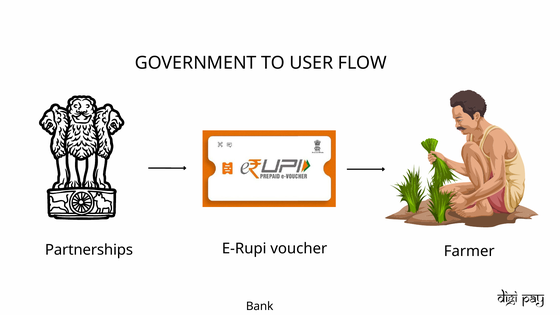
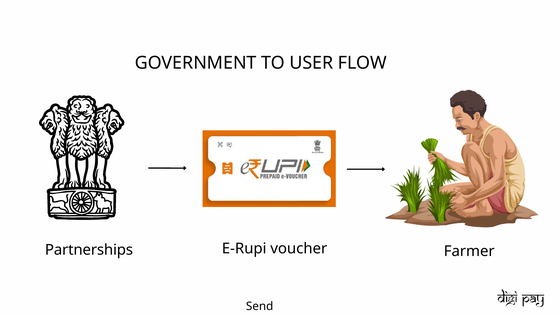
Bank: Bank -> Send (260, 306)
